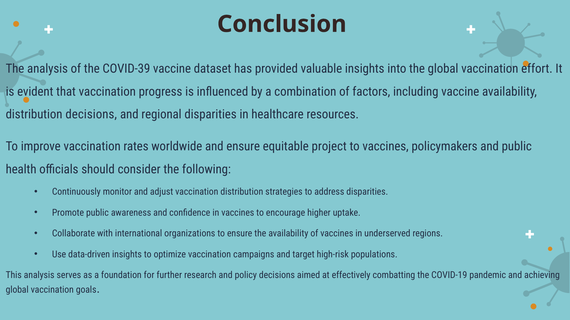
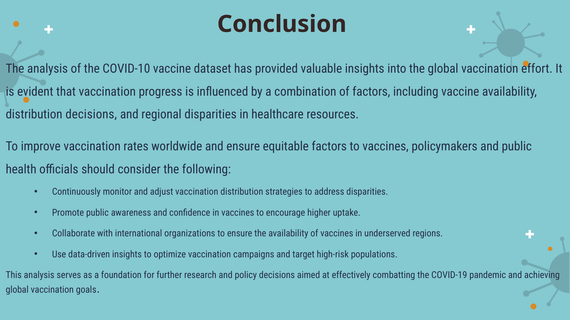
COVID-39: COVID-39 -> COVID-10 (126, 69)
equitable project: project -> factors (329, 147)
